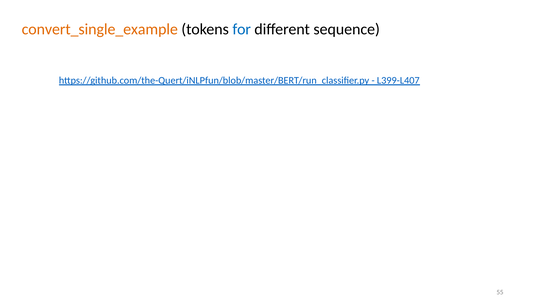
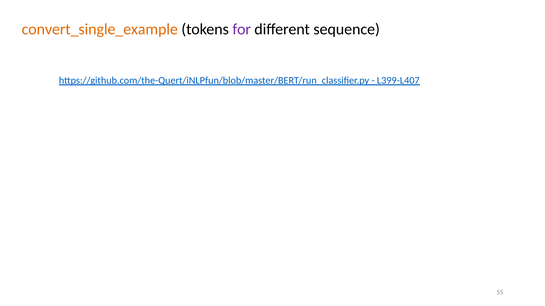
for colour: blue -> purple (242, 29)
